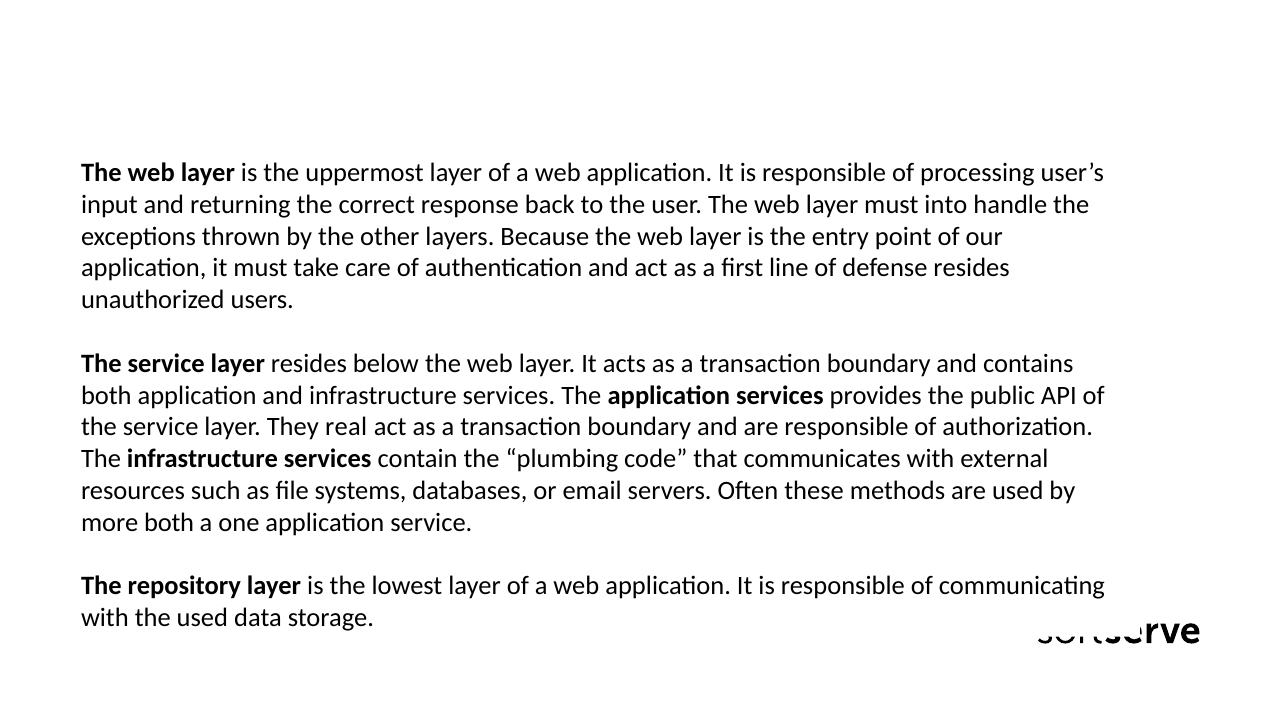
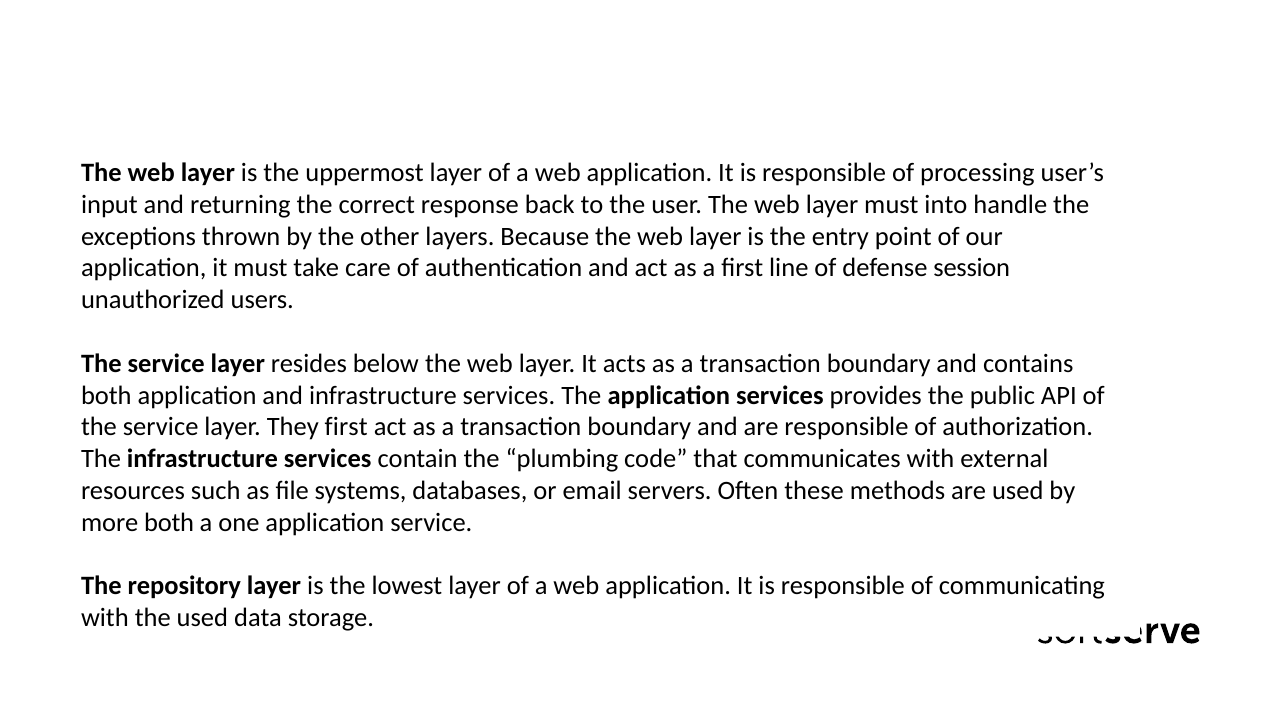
defense resides: resides -> session (972, 268)
They real: real -> first (346, 427)
